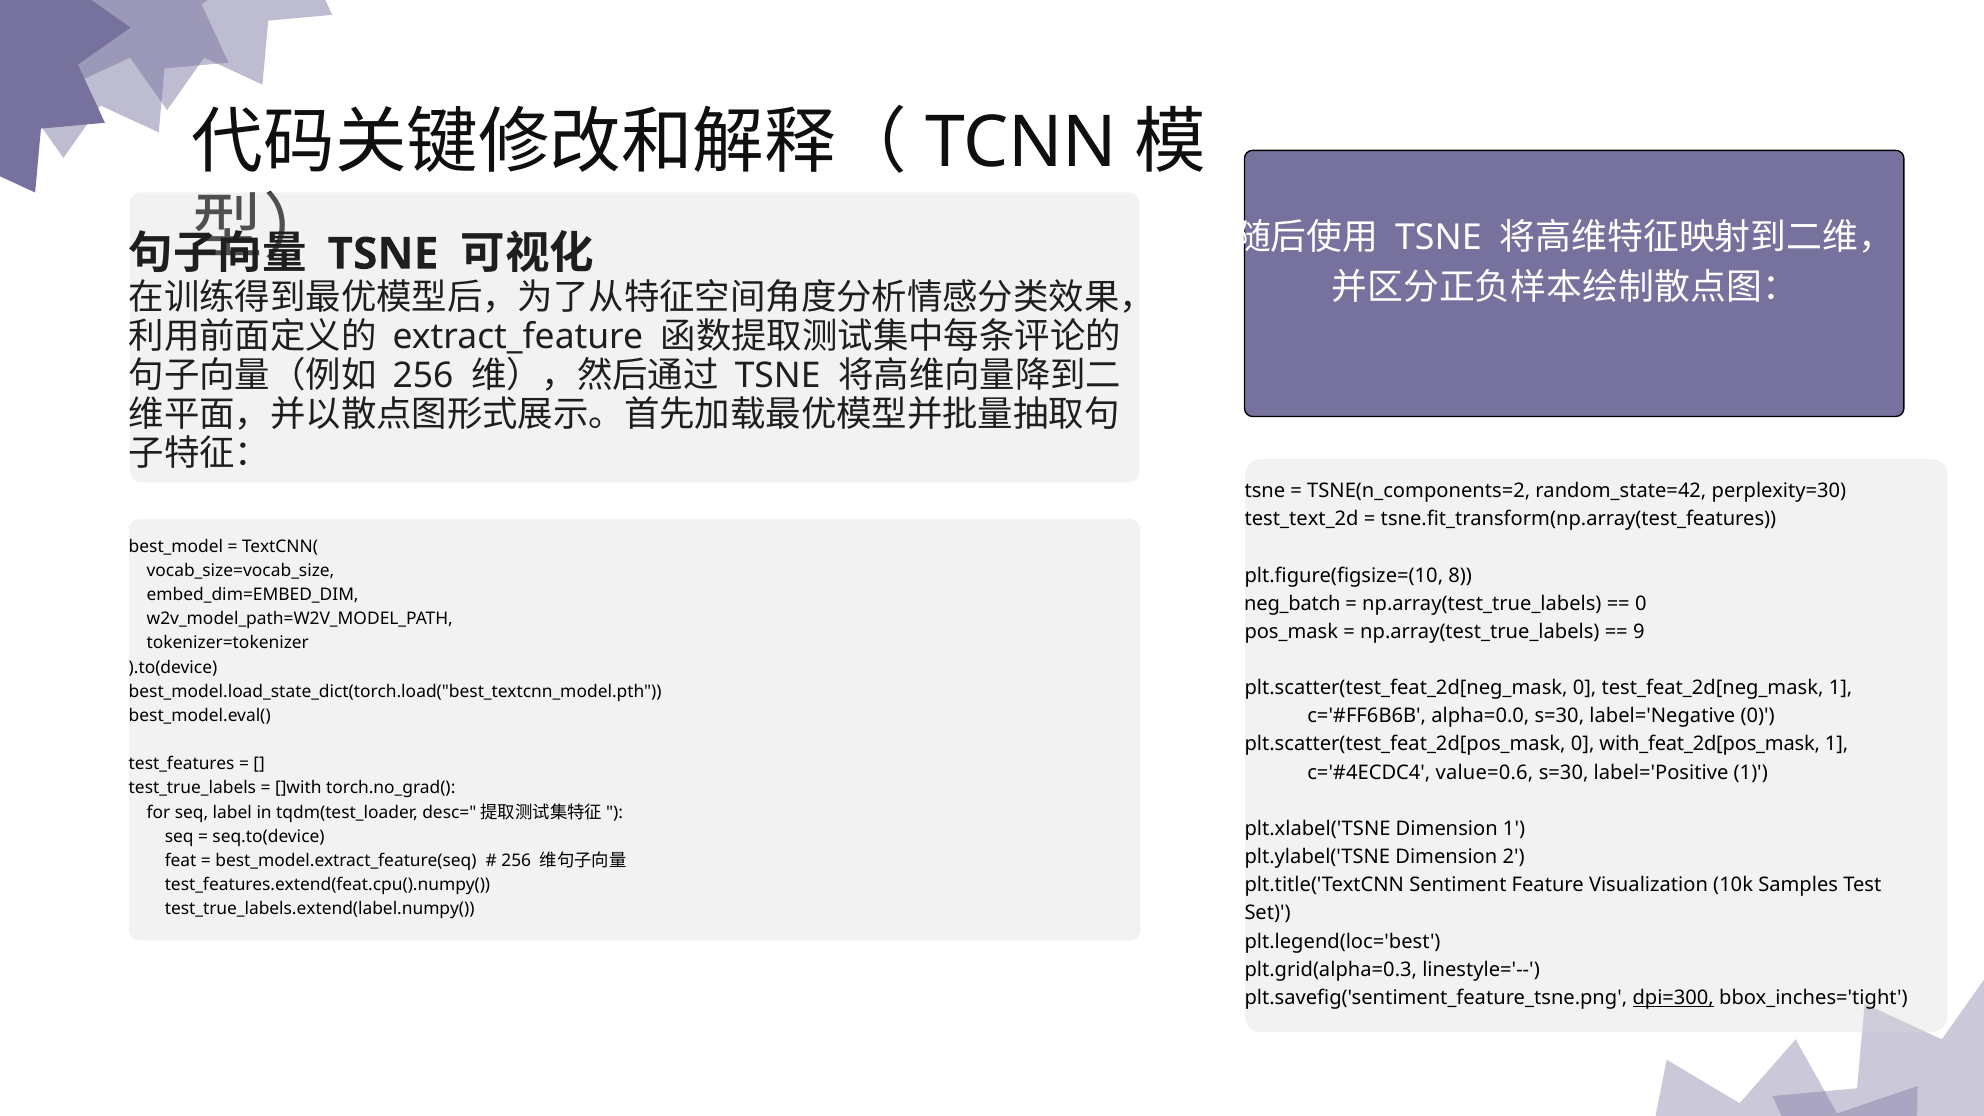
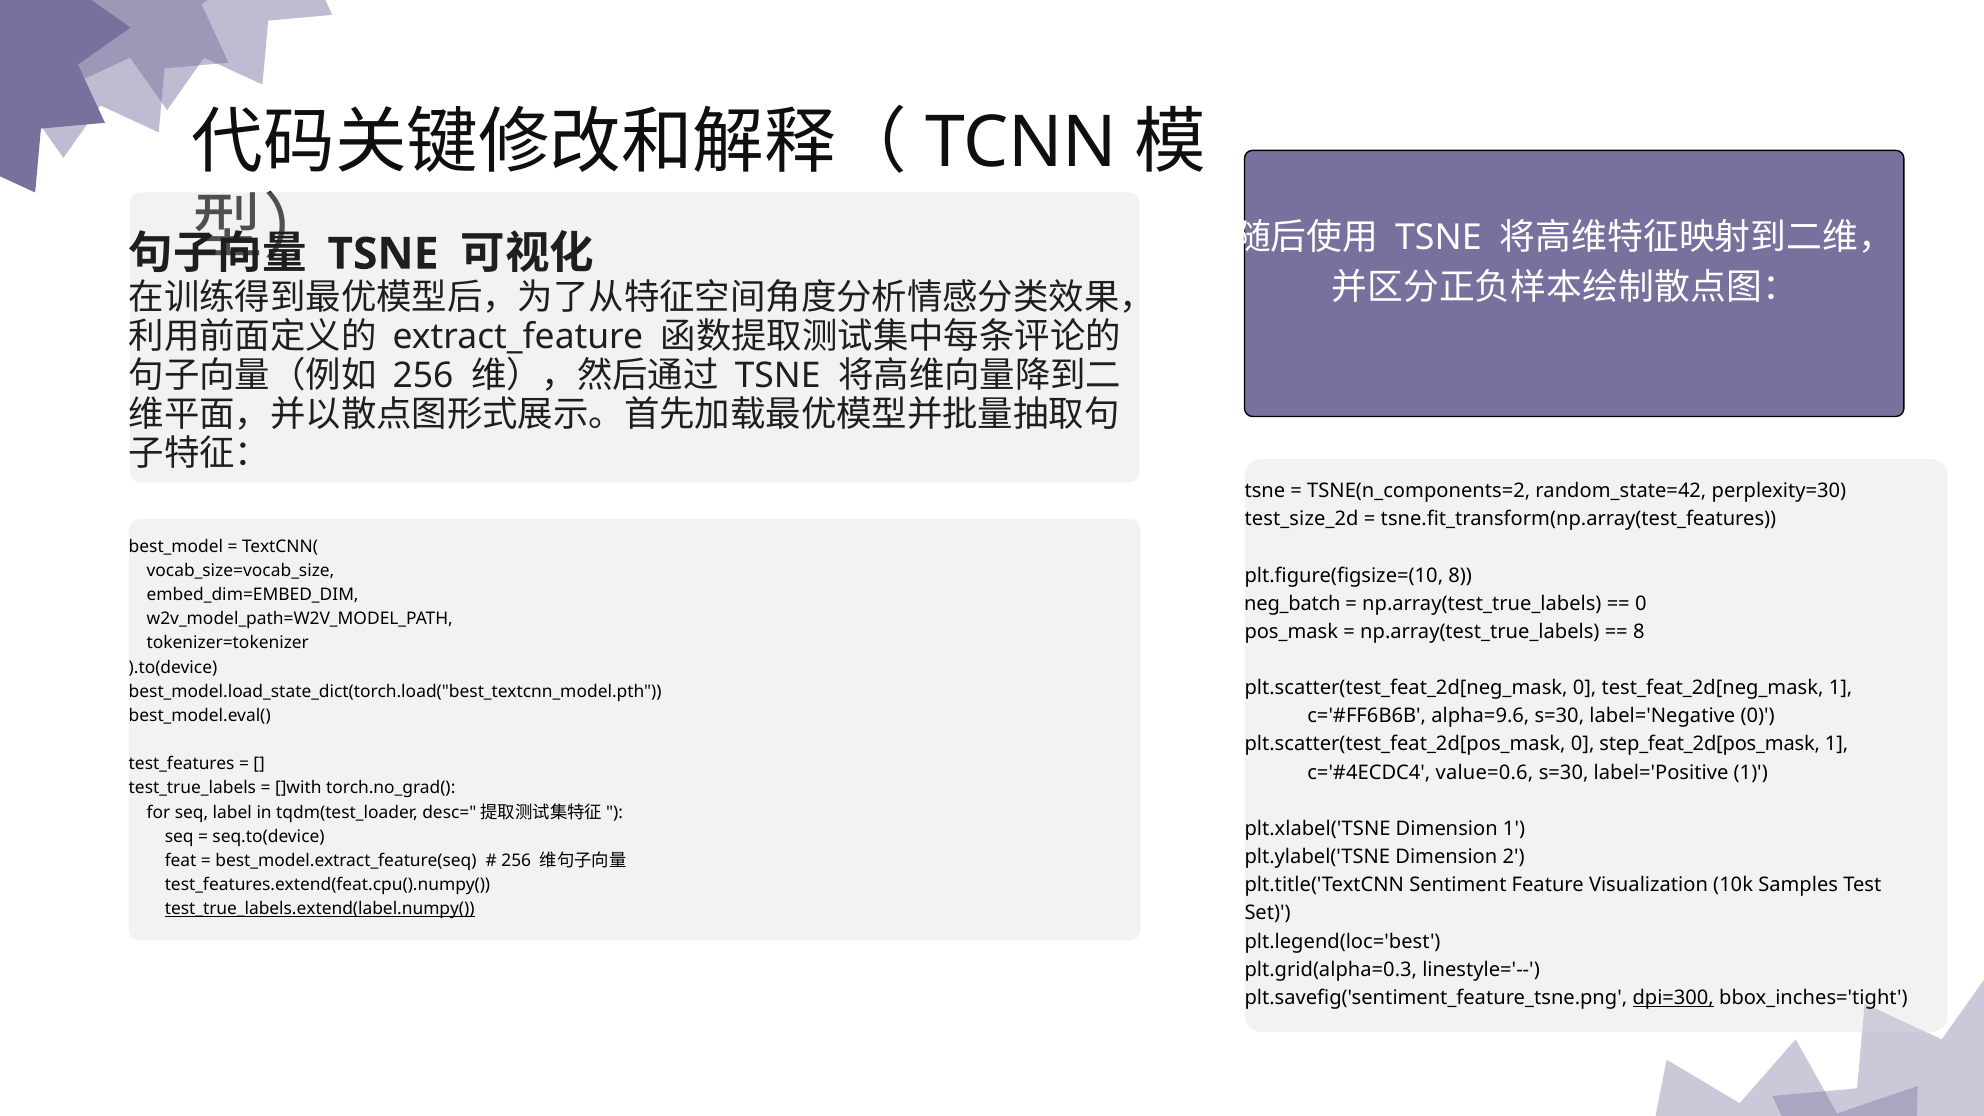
test_text_2d: test_text_2d -> test_size_2d (1302, 519)
9: 9 -> 8 (1639, 632)
alpha=0.0: alpha=0.0 -> alpha=9.6 (1480, 716)
with_feat_2d[pos_mask: with_feat_2d[pos_mask -> step_feat_2d[pos_mask (1710, 744)
test_true_labels.extend(label.numpy( underline: none -> present (320, 909)
